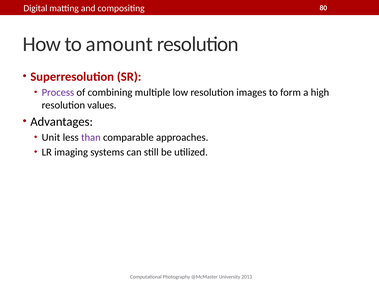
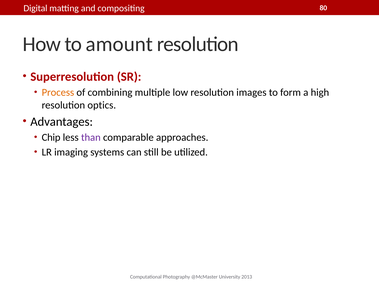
Process colour: purple -> orange (58, 93)
values: values -> optics (102, 105)
Unit: Unit -> Chip (51, 138)
